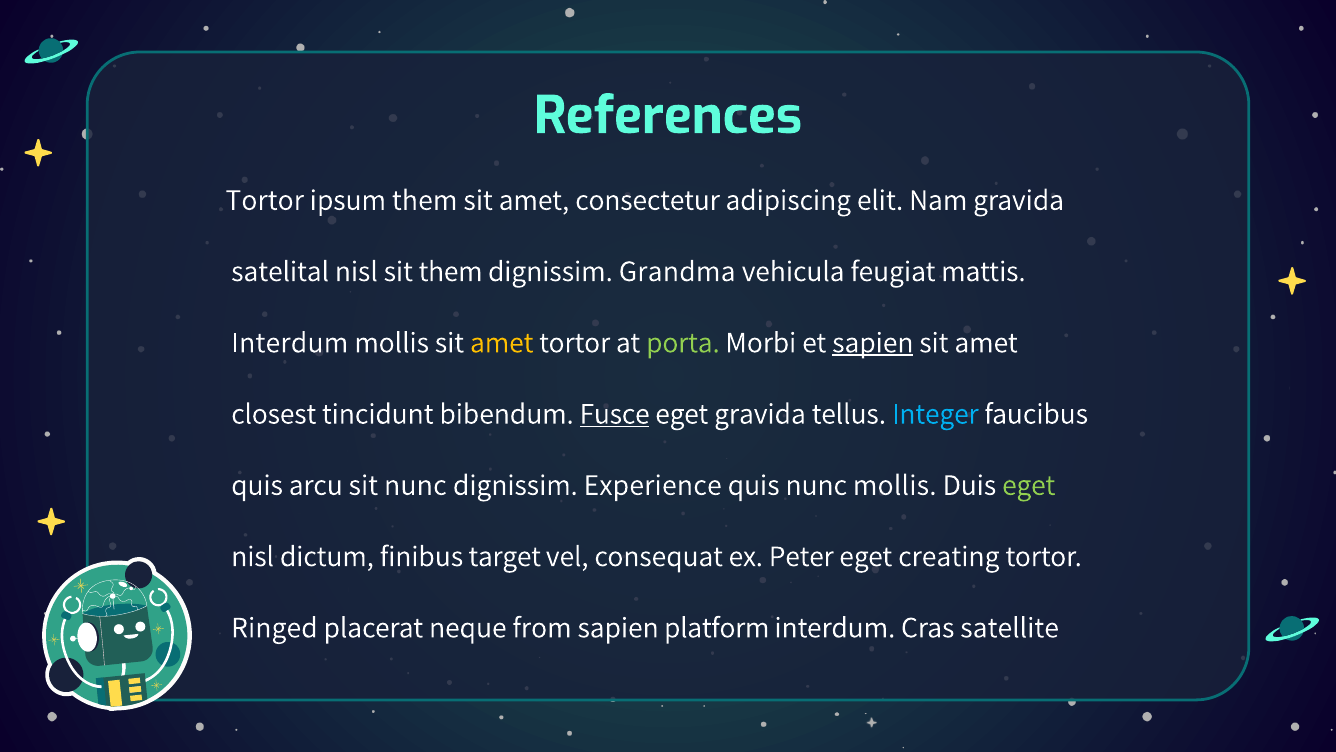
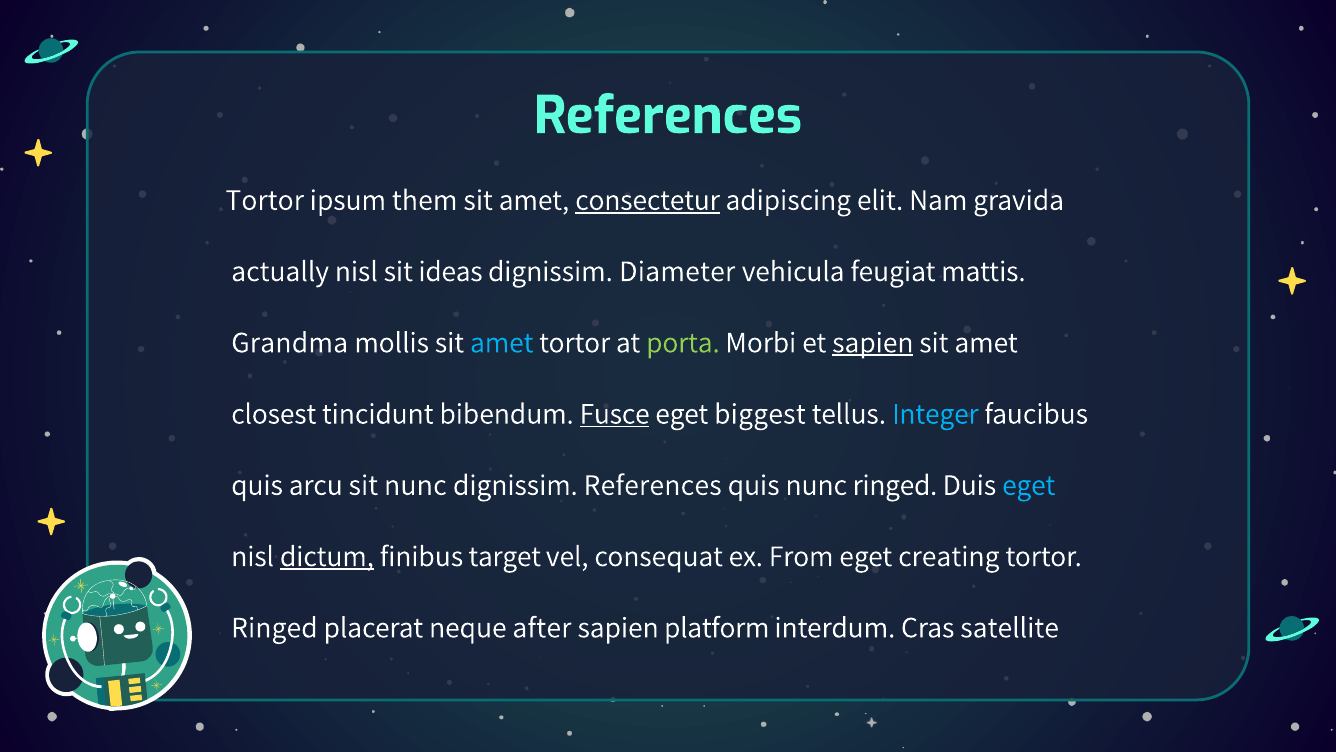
consectetur underline: none -> present (647, 200)
satelital: satelital -> actually (280, 271)
sit them: them -> ideas (451, 271)
Grandma: Grandma -> Diameter (677, 271)
Interdum: Interdum -> Grandma (290, 342)
amet colour: yellow -> light blue (502, 342)
eget gravida: gravida -> biggest (760, 414)
dignissim Experience: Experience -> References (653, 485)
nunc mollis: mollis -> ringed (895, 485)
eget colour: light green -> light blue (1029, 485)
dictum underline: none -> present (327, 556)
Peter: Peter -> From (801, 556)
from: from -> after (542, 627)
